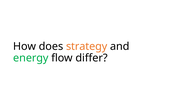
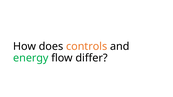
strategy: strategy -> controls (87, 47)
